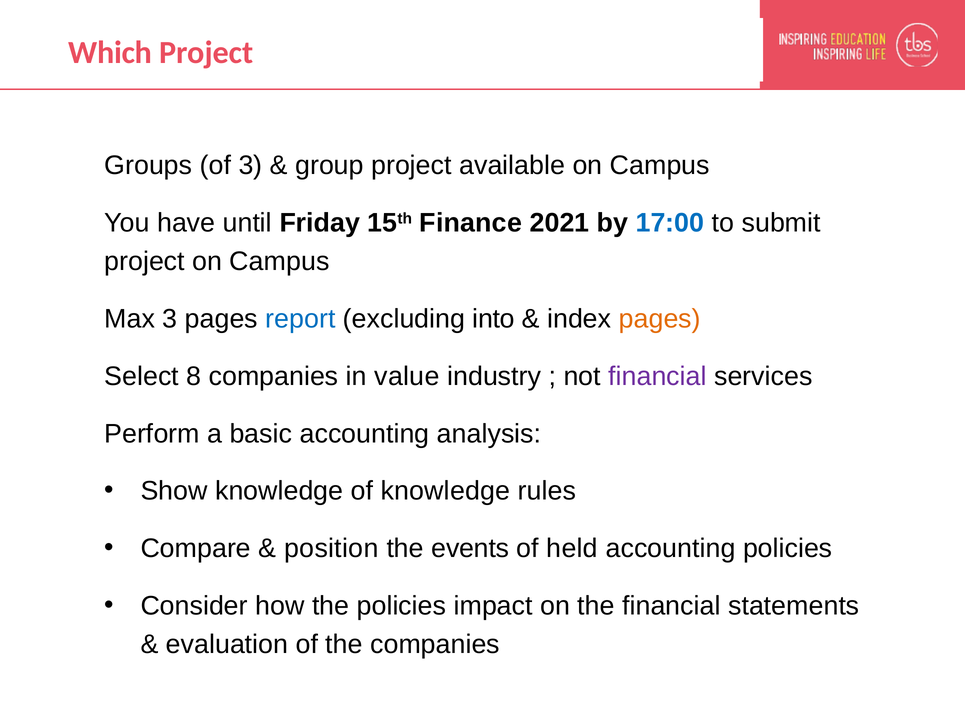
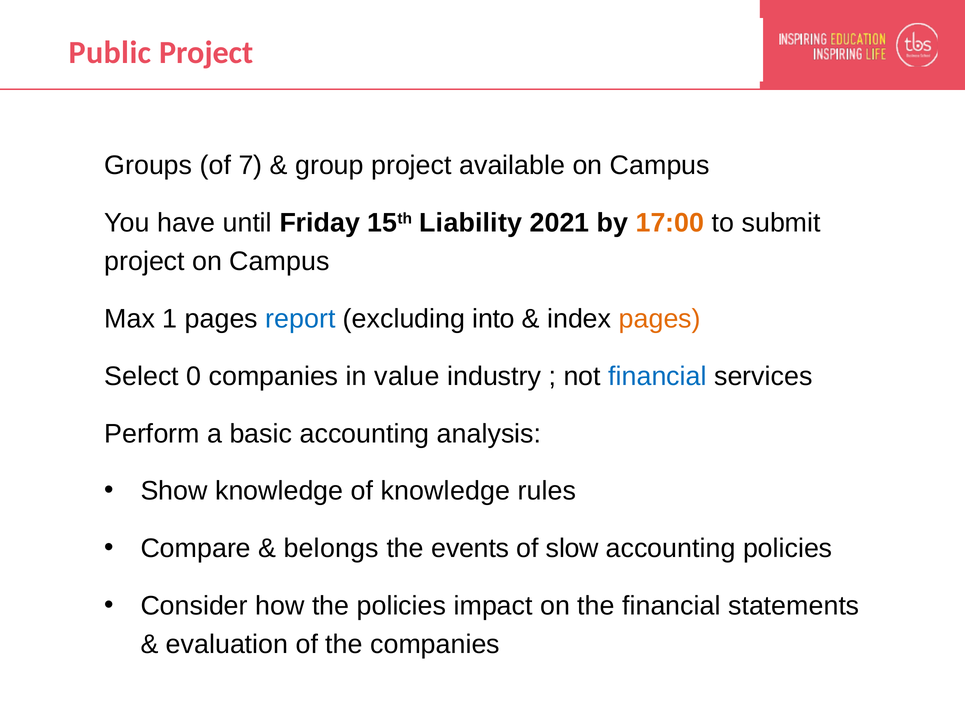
Which: Which -> Public (110, 53)
of 3: 3 -> 7 (250, 165)
Finance: Finance -> Liability (471, 223)
17:00 colour: blue -> orange (670, 223)
Max 3: 3 -> 1 (170, 319)
8: 8 -> 0 (194, 376)
financial colour: purple -> blue (658, 376)
position: position -> belongs (331, 548)
held: held -> slow (572, 548)
